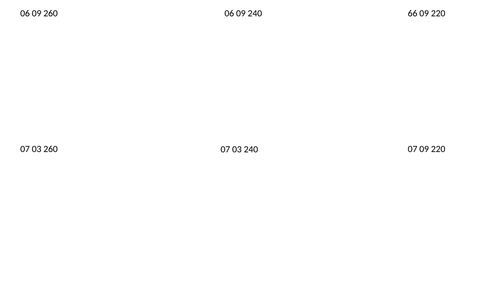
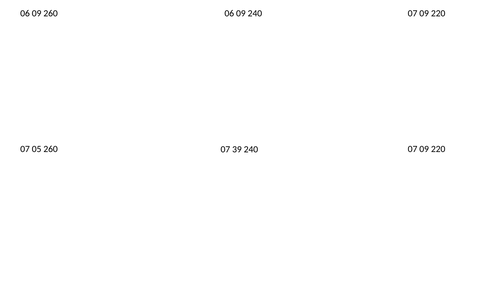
09 240 66: 66 -> 07 (413, 13)
03: 03 -> 05 (37, 149)
260 07 03: 03 -> 39 (237, 149)
